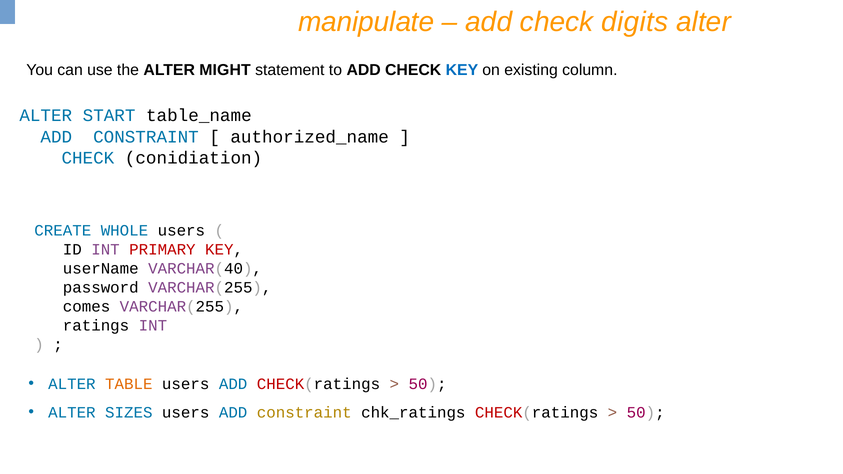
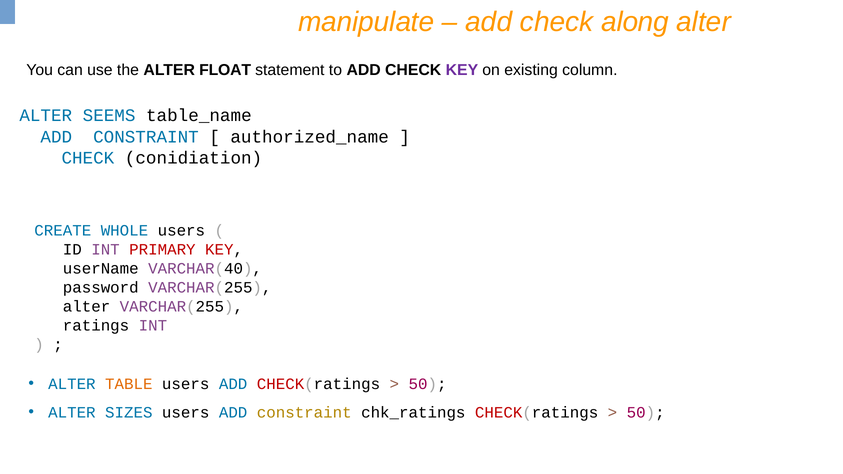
digits: digits -> along (635, 22)
MIGHT: MIGHT -> FLOAT (225, 70)
KEY colour: blue -> purple (462, 70)
START: START -> SEEMS (109, 116)
comes: comes -> alter (87, 307)
